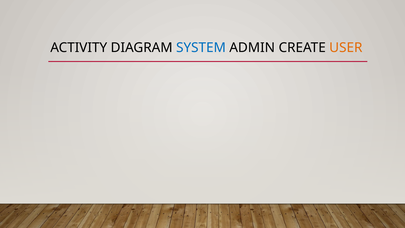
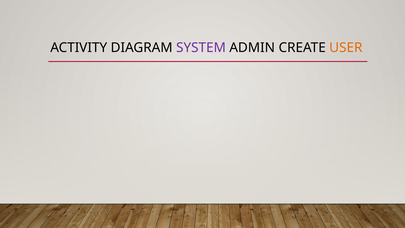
SYSTEM colour: blue -> purple (201, 48)
